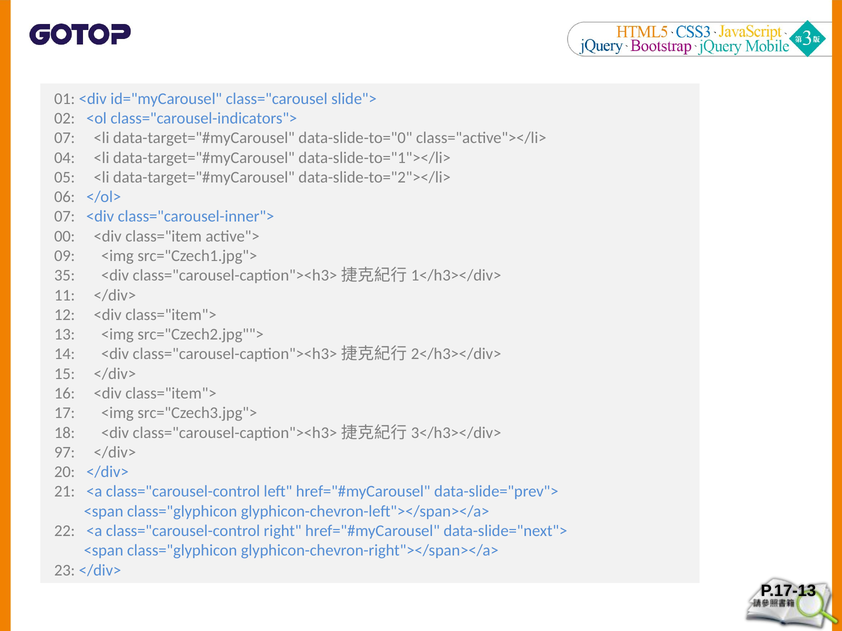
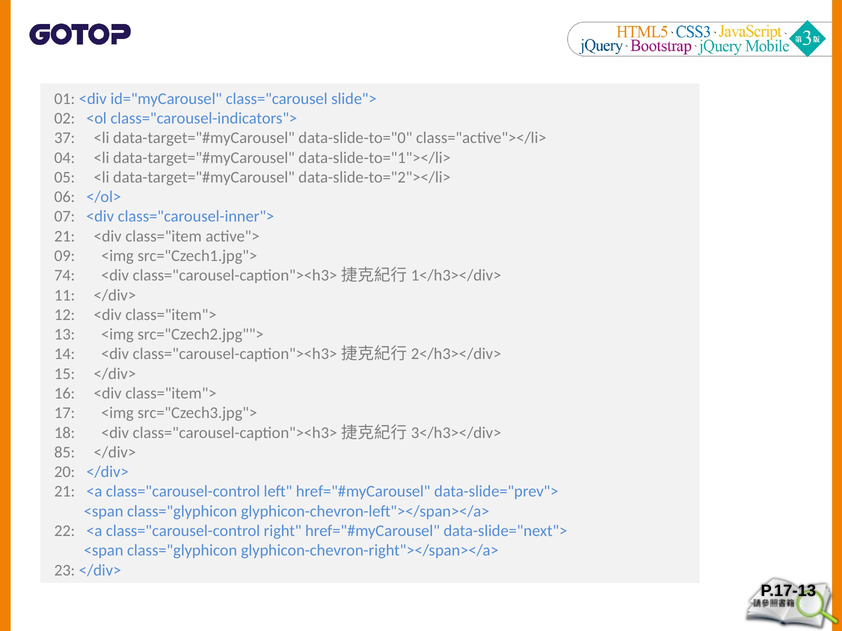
07: 07 -> 37 (65, 138)
00: 00 -> 21 (65, 236)
35: 35 -> 74 (65, 276)
97: 97 -> 85 (65, 453)
